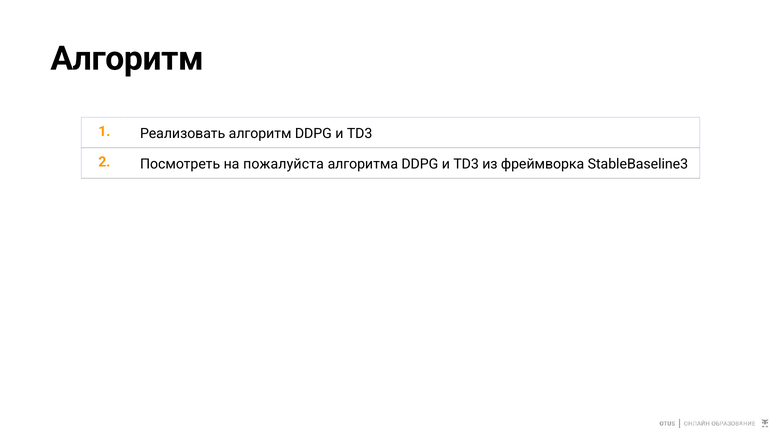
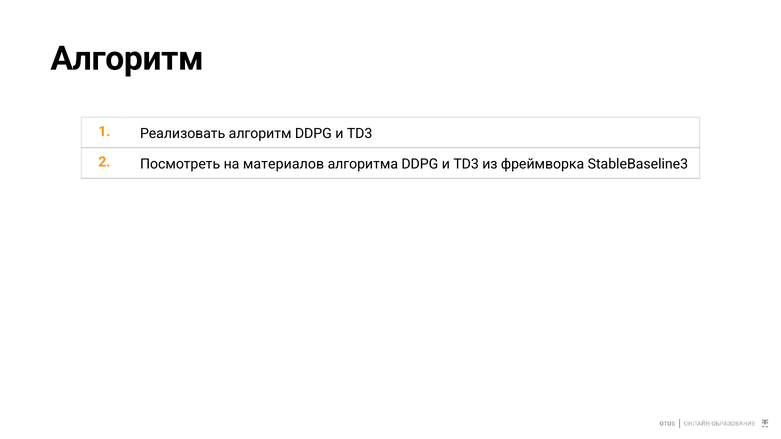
пожалуйста: пожалуйста -> материалов (284, 164)
